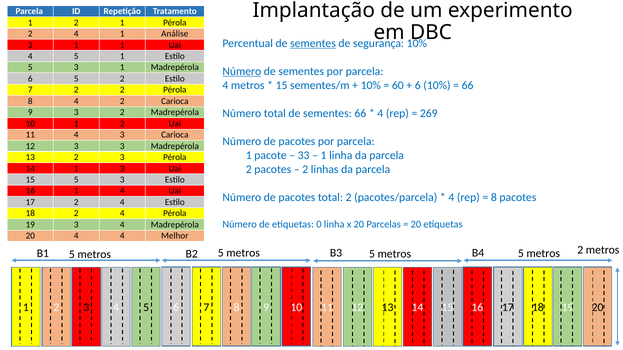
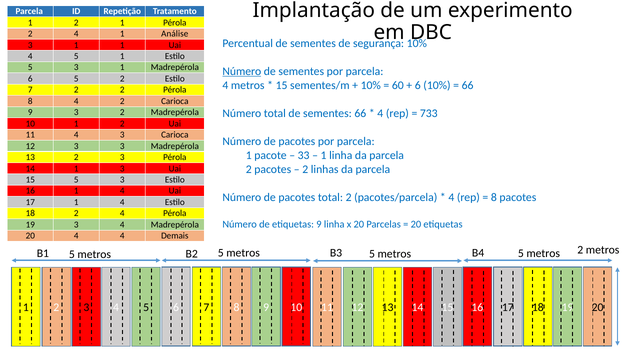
sementes underline: present -> none (313, 43)
269: 269 -> 733 (429, 114)
17 2: 2 -> 1 (76, 202)
etiquetas 0: 0 -> 9 (319, 225)
Melhor: Melhor -> Demais (175, 236)
